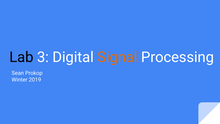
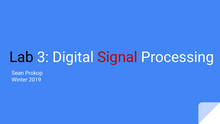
Signal colour: orange -> red (117, 57)
